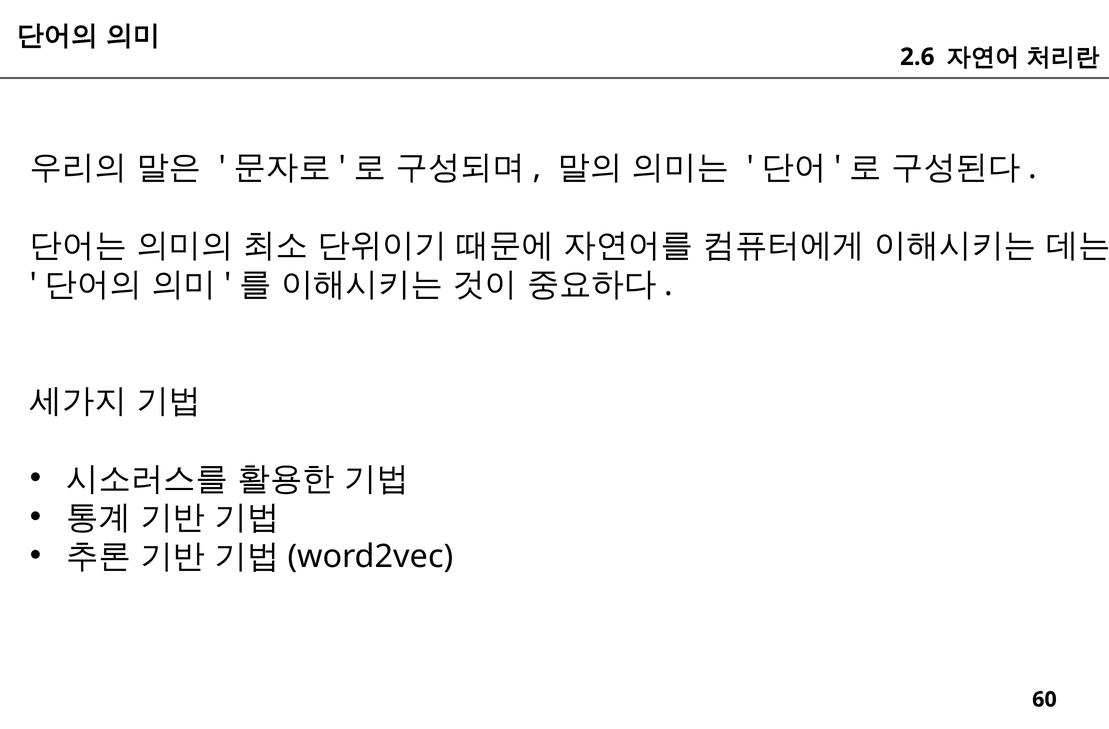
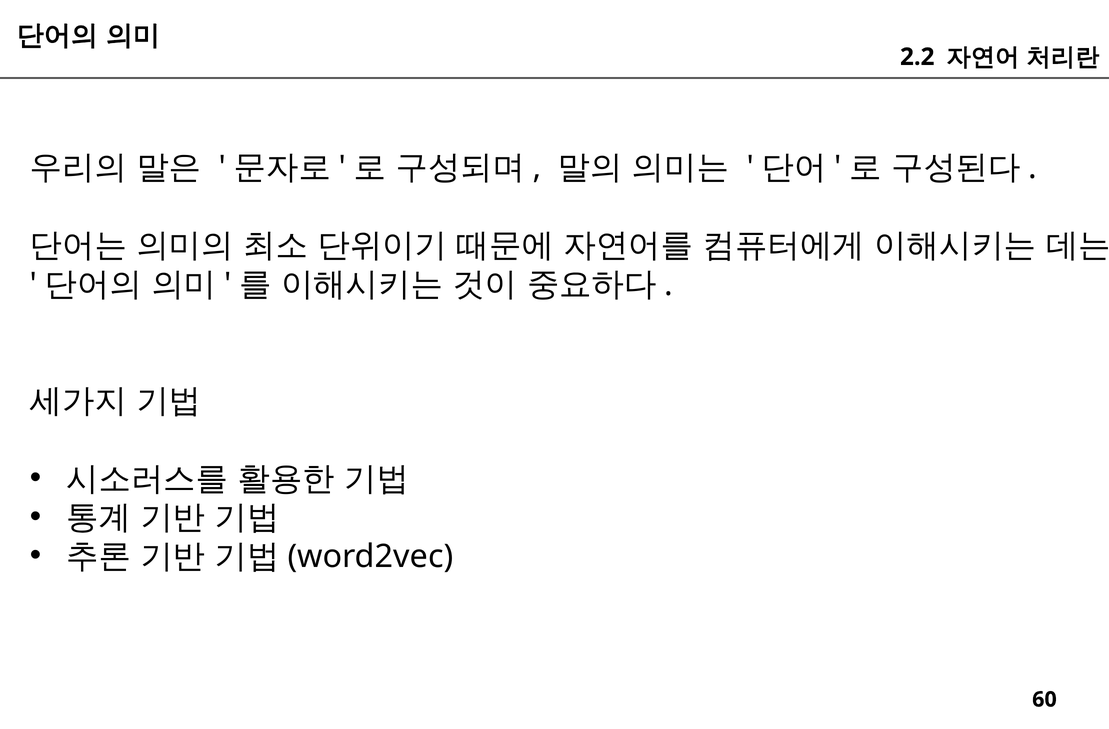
2.6: 2.6 -> 2.2 (917, 57)
